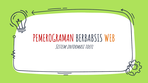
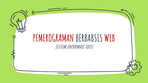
WEB colour: orange -> red (110, 38)
